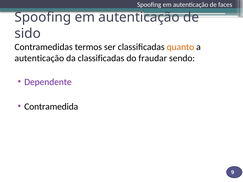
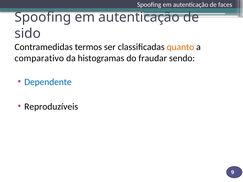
autenticação: autenticação -> comparativo (39, 58)
da classificadas: classificadas -> histogramas (101, 58)
Dependente colour: purple -> blue (48, 82)
Contramedida: Contramedida -> Reproduzíveis (51, 107)
